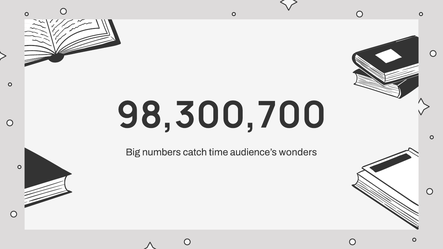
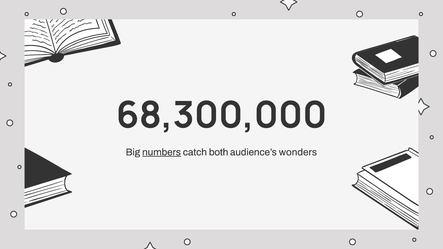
98,300,700: 98,300,700 -> 68,300,000 (222, 115)
numbers underline: none -> present (162, 152)
time: time -> both (219, 152)
